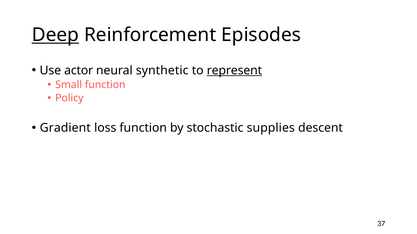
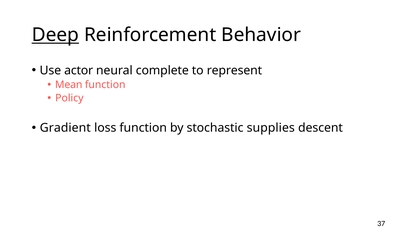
Episodes: Episodes -> Behavior (261, 35)
synthetic: synthetic -> complete (162, 71)
represent underline: present -> none (234, 71)
Small: Small -> Mean (69, 85)
